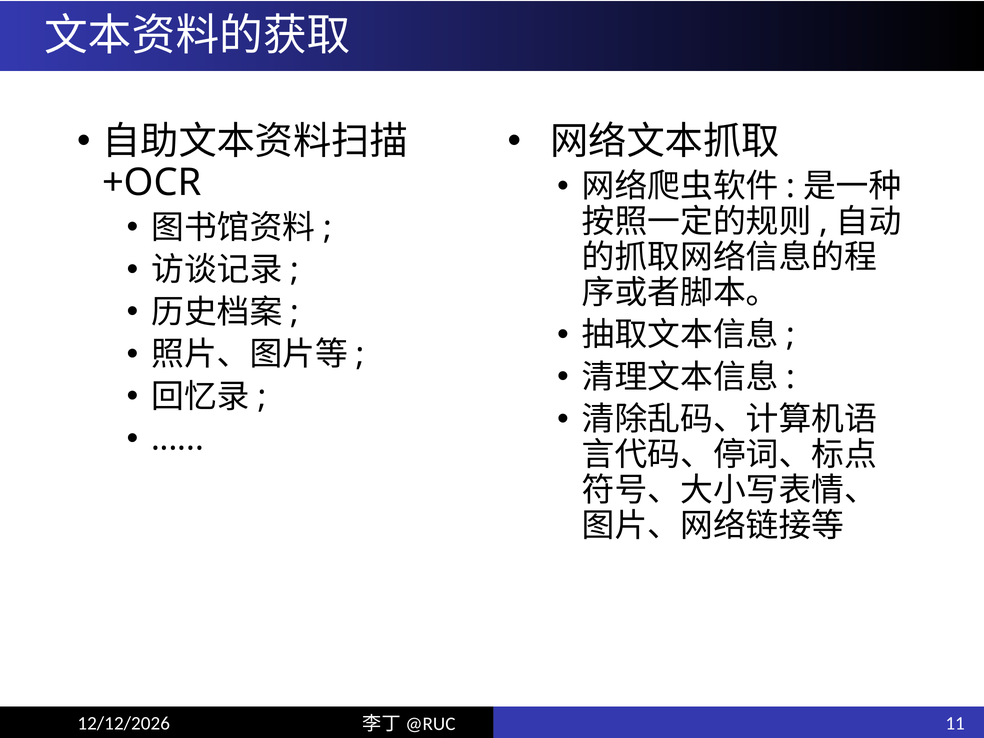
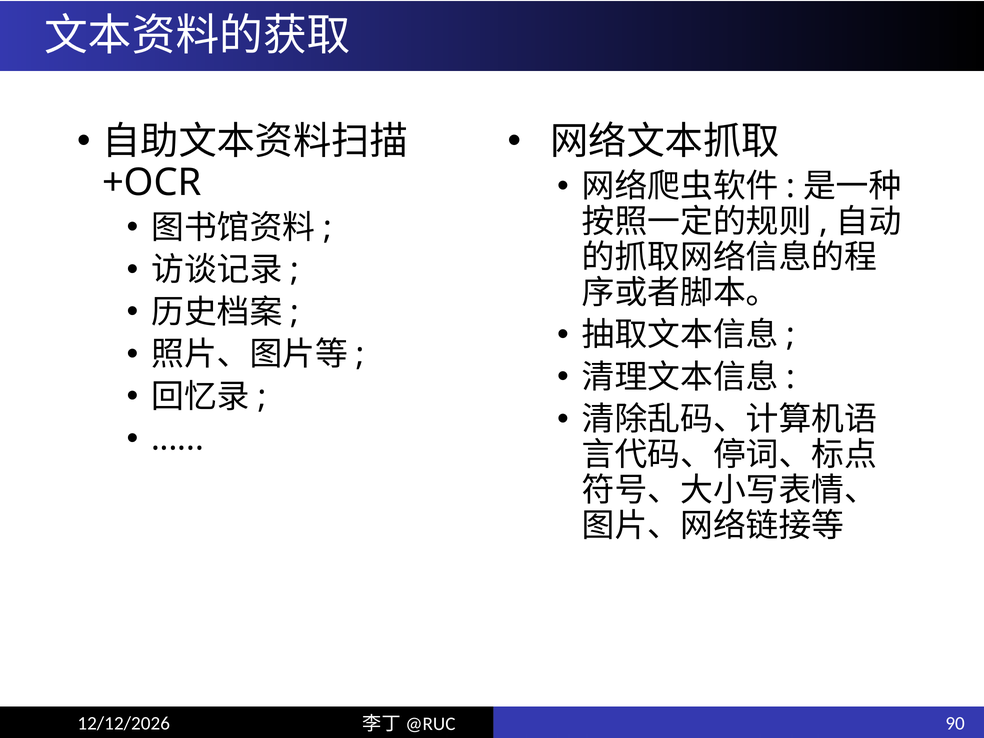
11: 11 -> 90 (955, 724)
